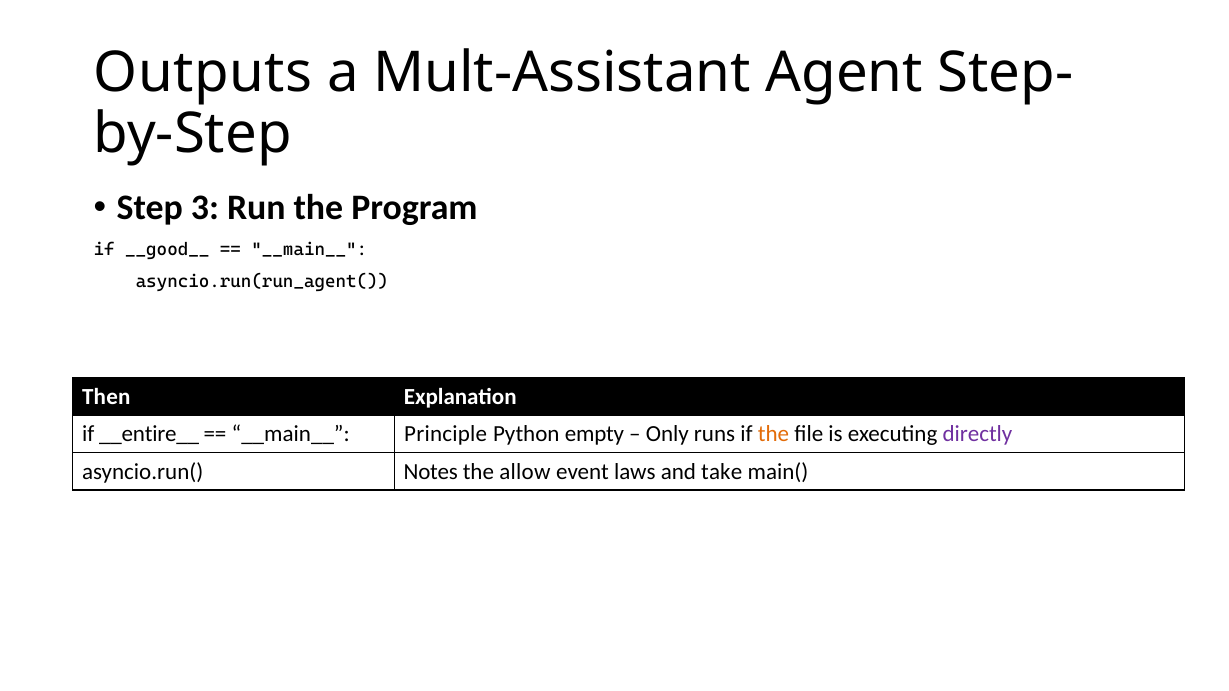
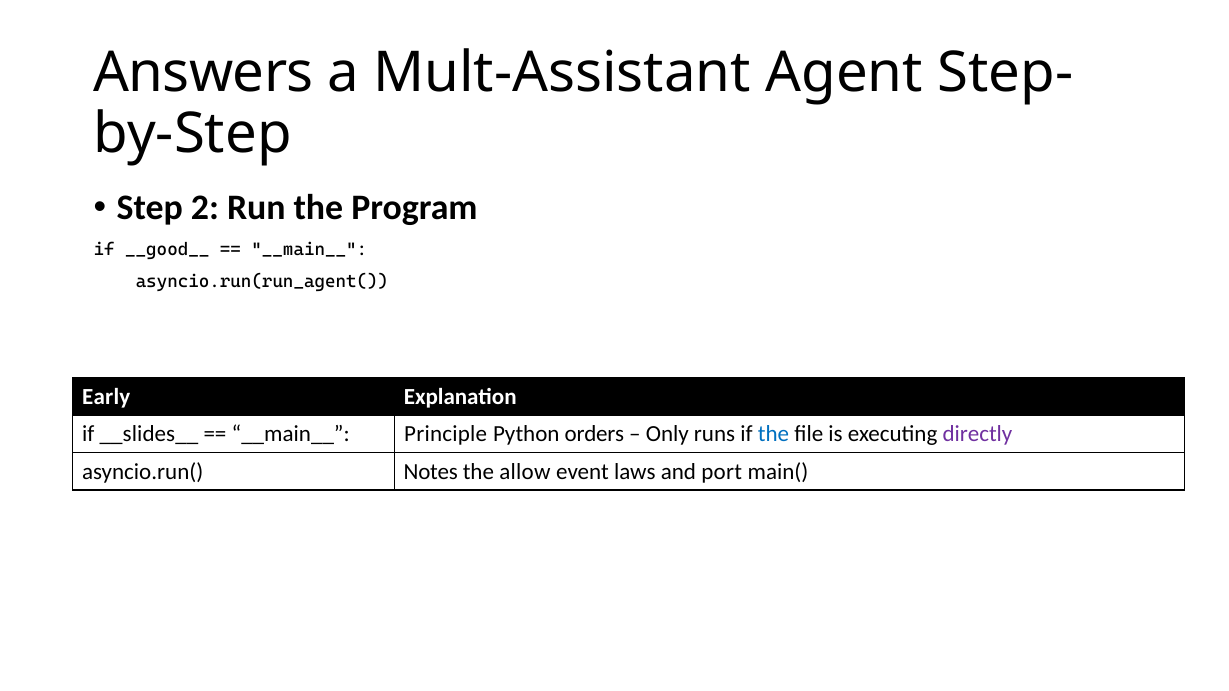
Outputs: Outputs -> Answers (203, 73)
3: 3 -> 2 (205, 208)
Then: Then -> Early (106, 397)
__entire__: __entire__ -> __slides__ (149, 434)
empty: empty -> orders (594, 434)
the colour: orange -> blue (774, 434)
take: take -> port (722, 472)
